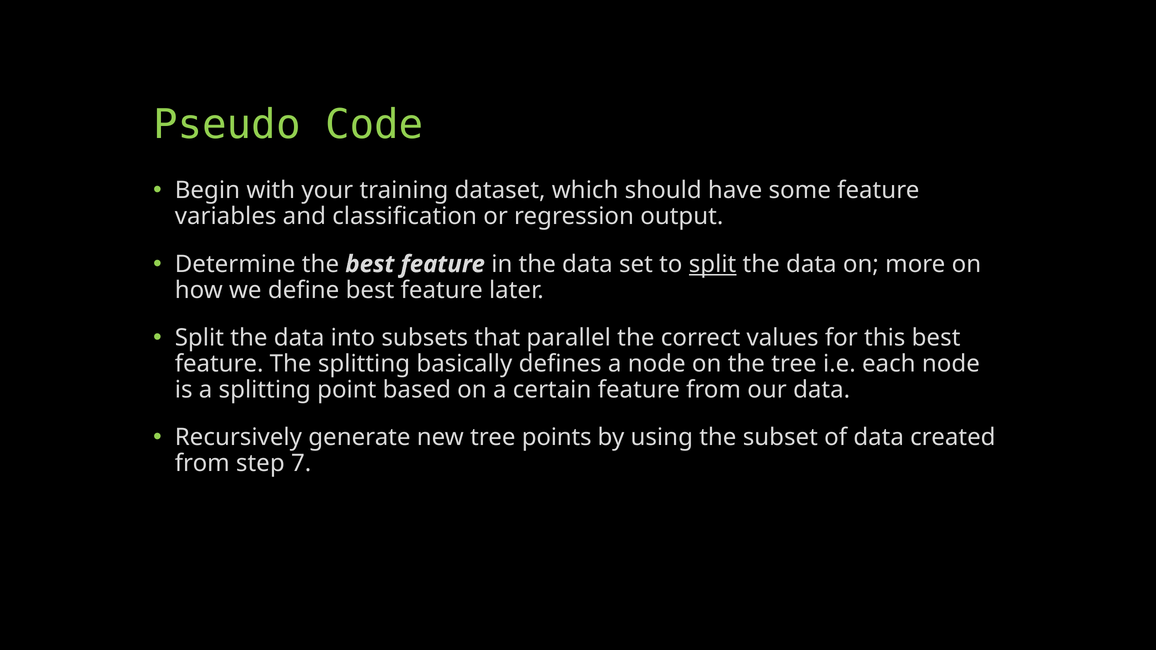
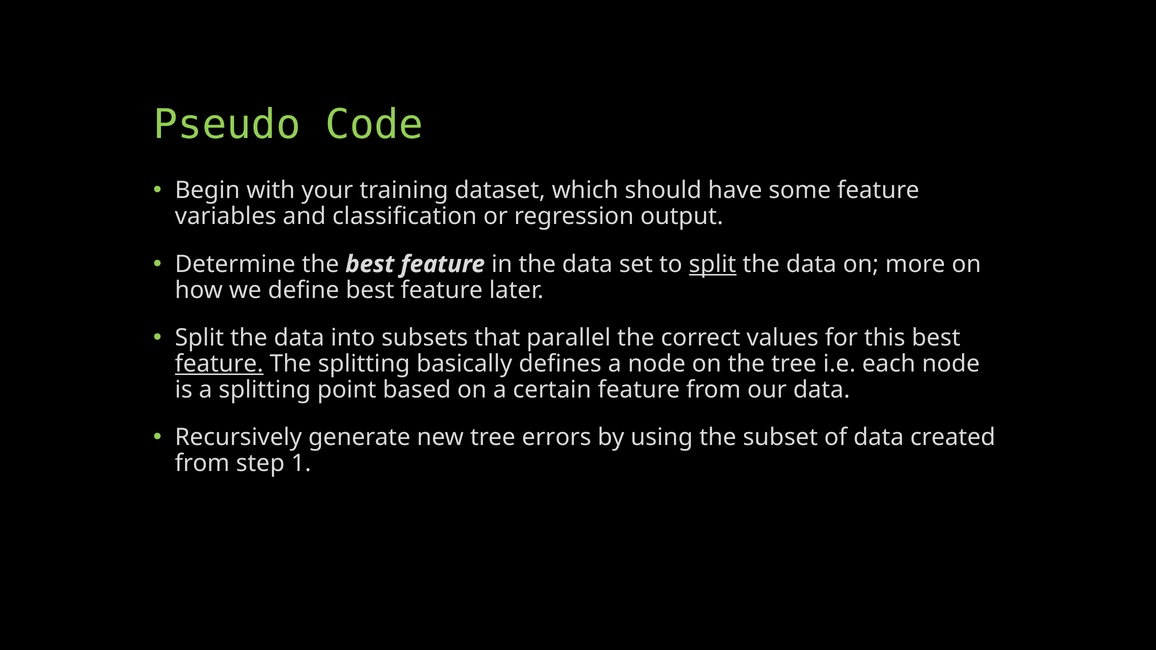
feature underline: none -> present (219, 364)
points: points -> errors (557, 438)
7: 7 -> 1 (301, 464)
